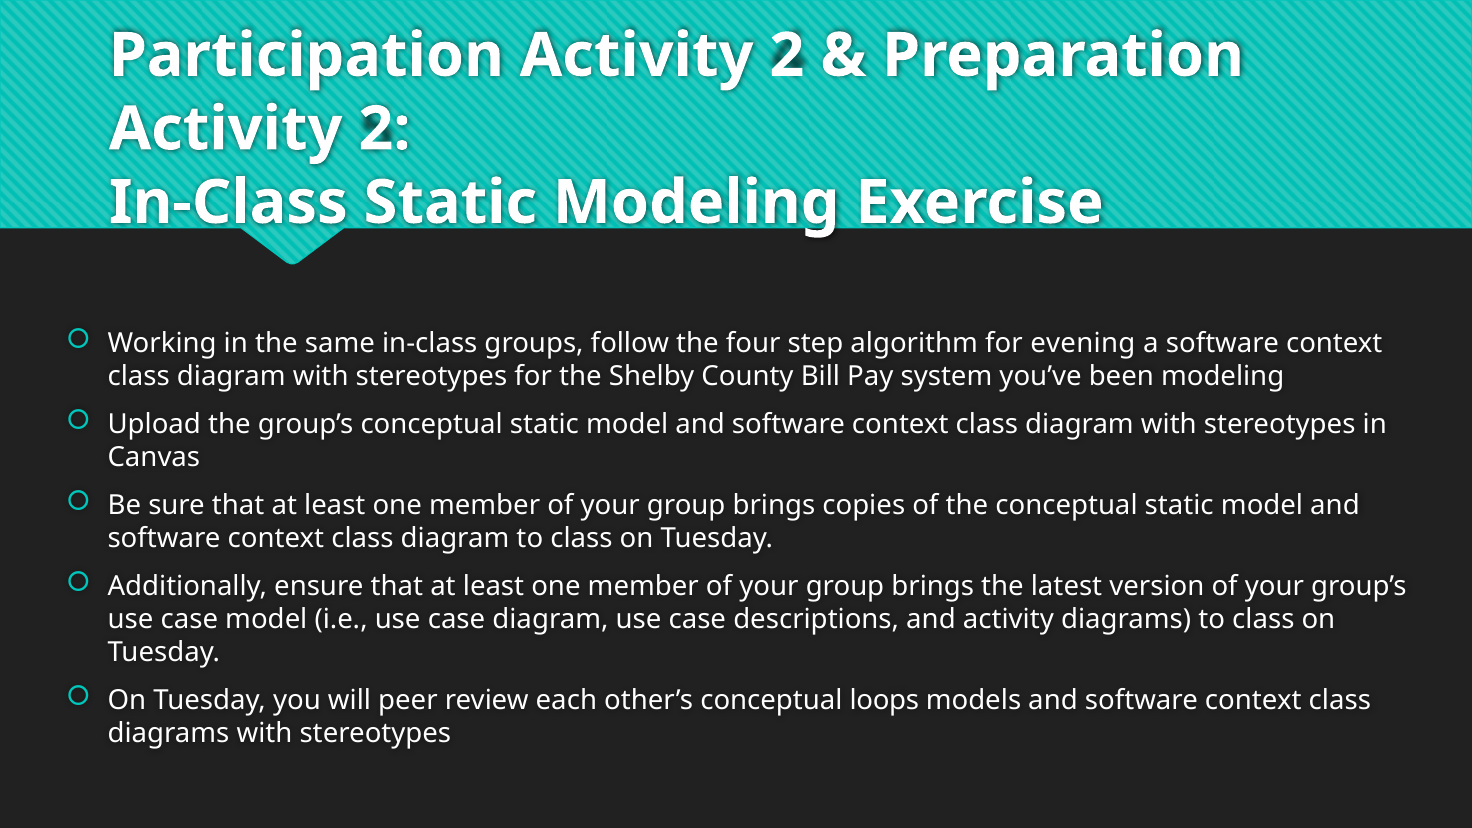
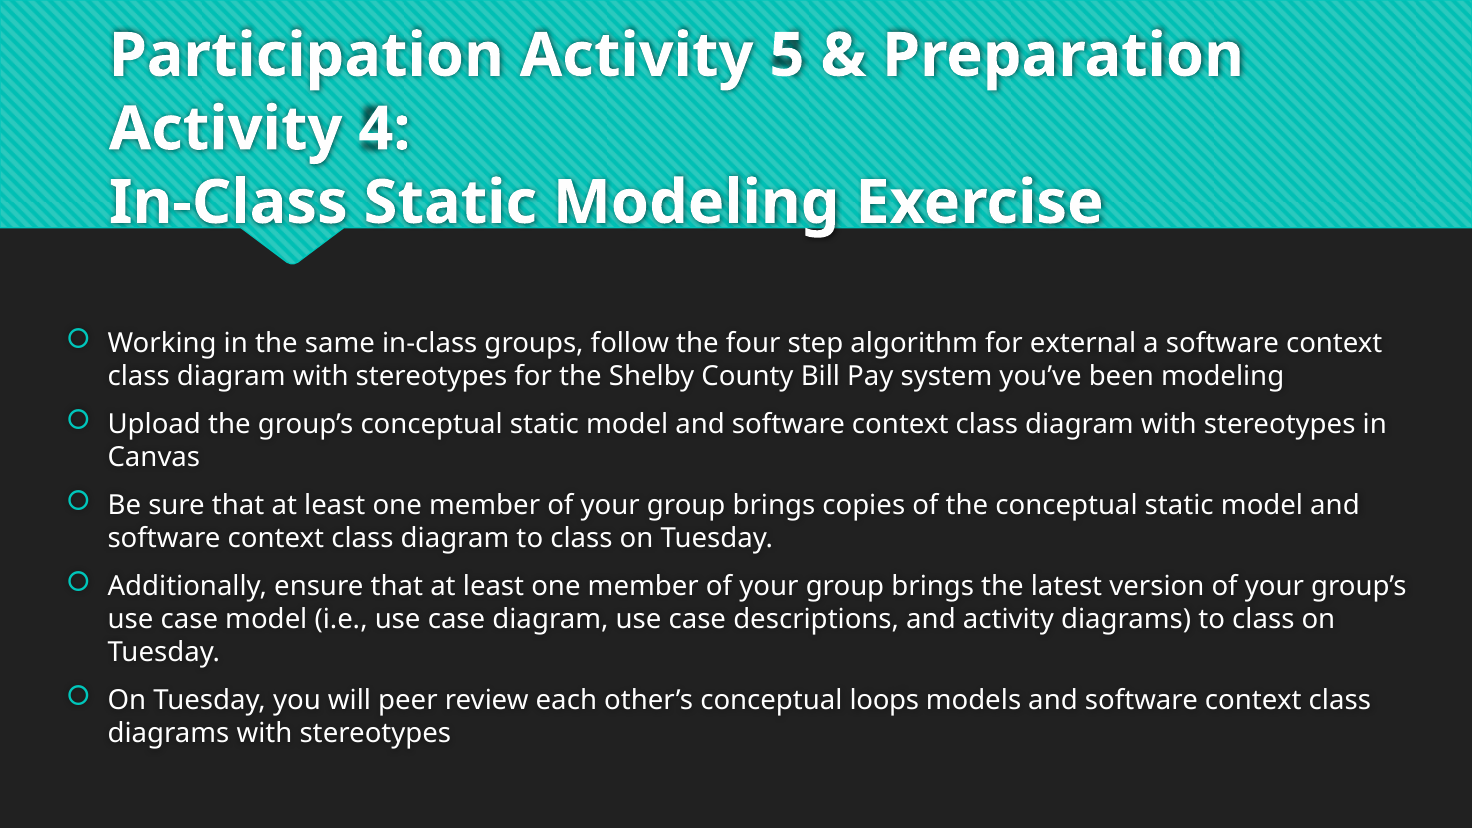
Participation Activity 2: 2 -> 5 (787, 56)
2: 2 -> 4 (384, 129)
evening: evening -> external (1083, 344)
